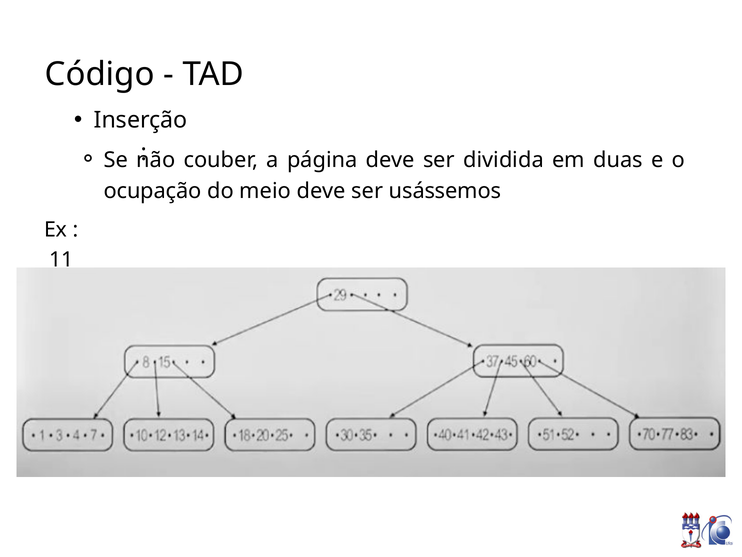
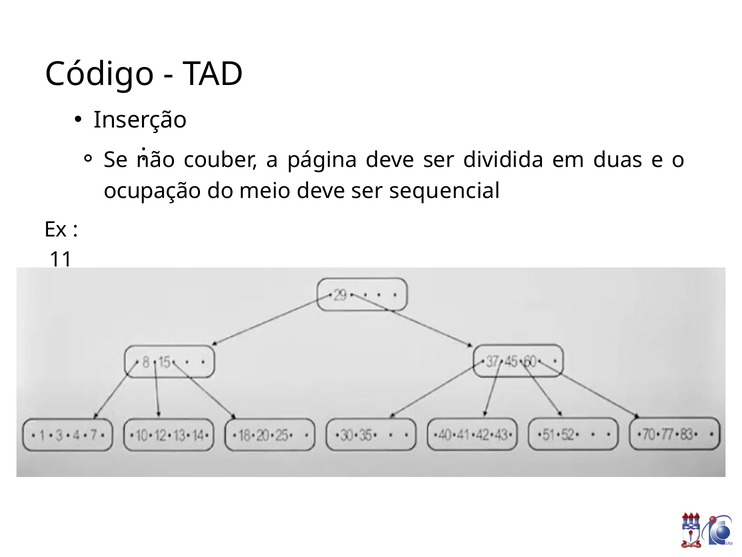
usássemos: usássemos -> sequencial (445, 191)
